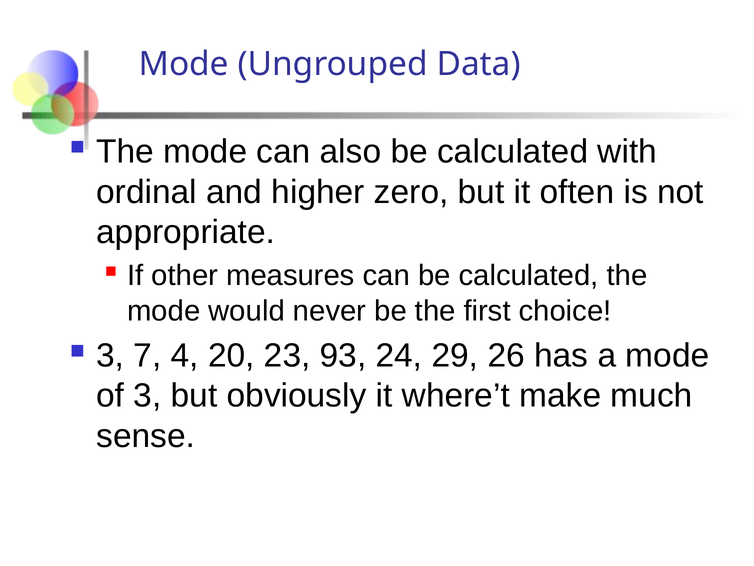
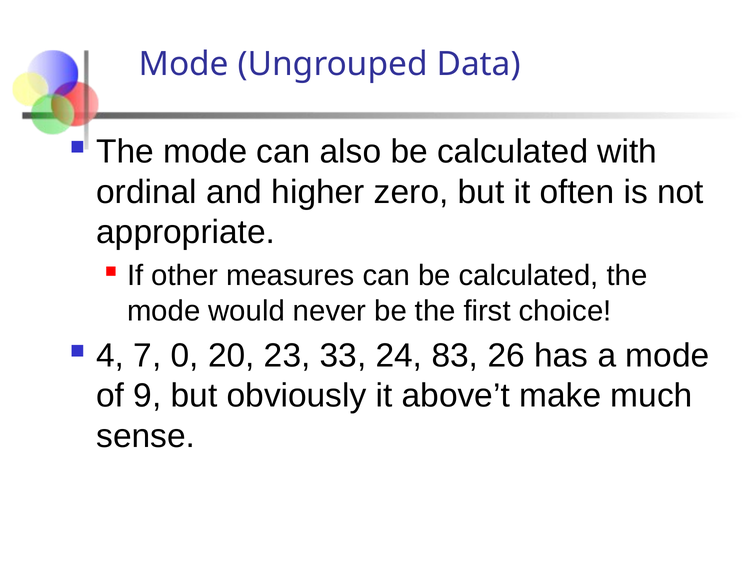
3: 3 -> 4 (110, 355)
4: 4 -> 0 (185, 355)
93: 93 -> 33 (343, 355)
29: 29 -> 83 (455, 355)
of 3: 3 -> 9 (147, 396)
where’t: where’t -> above’t (456, 396)
